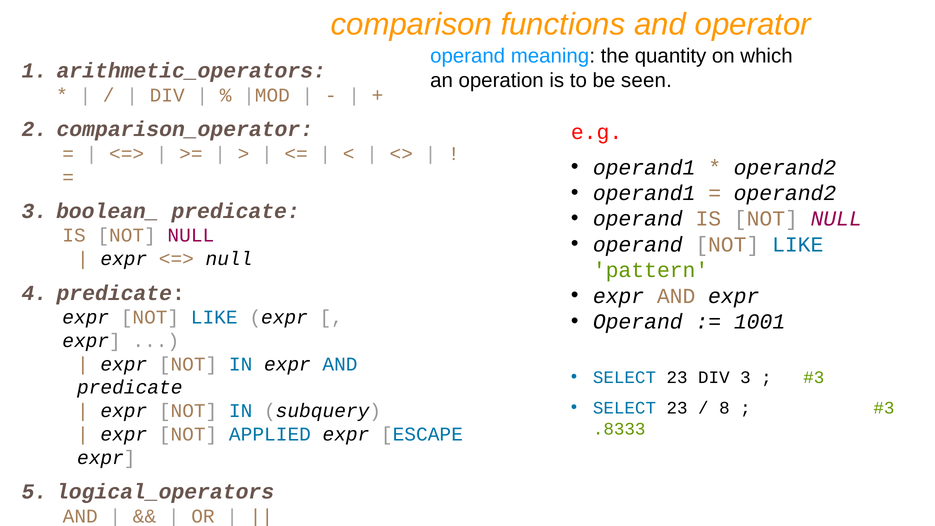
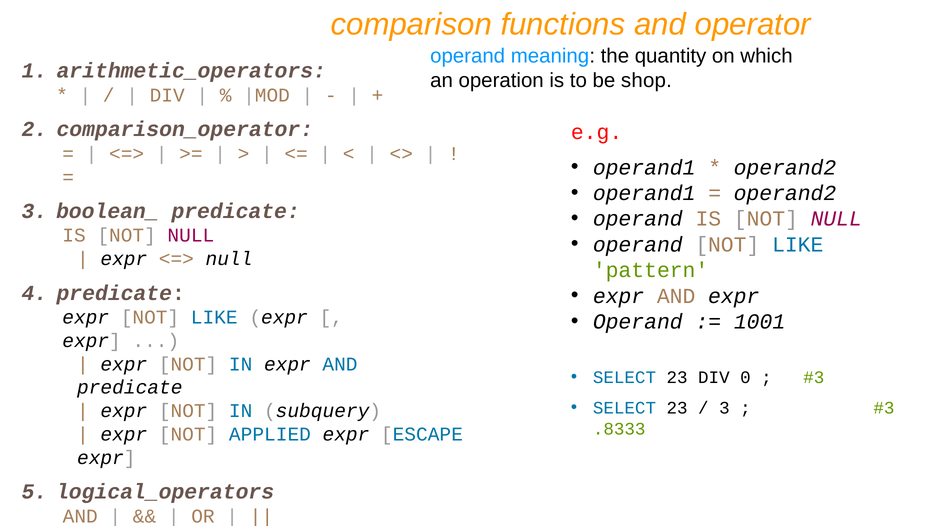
seen: seen -> shop (646, 81)
DIV 3: 3 -> 0 (745, 378)
8: 8 -> 3 (724, 408)
